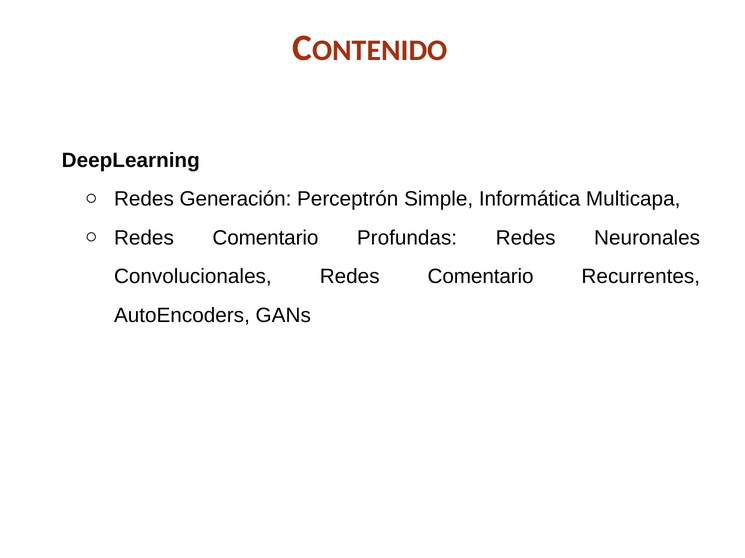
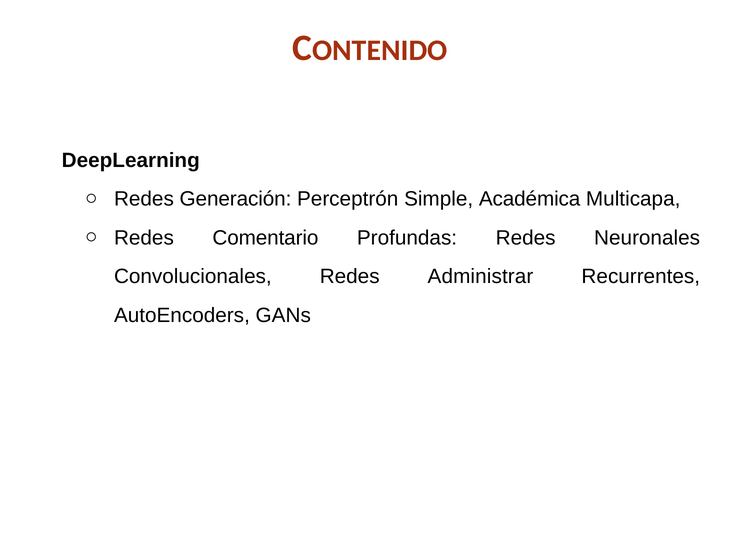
Informática: Informática -> Académica (530, 199)
Convolucionales Redes Comentario: Comentario -> Administrar (480, 277)
